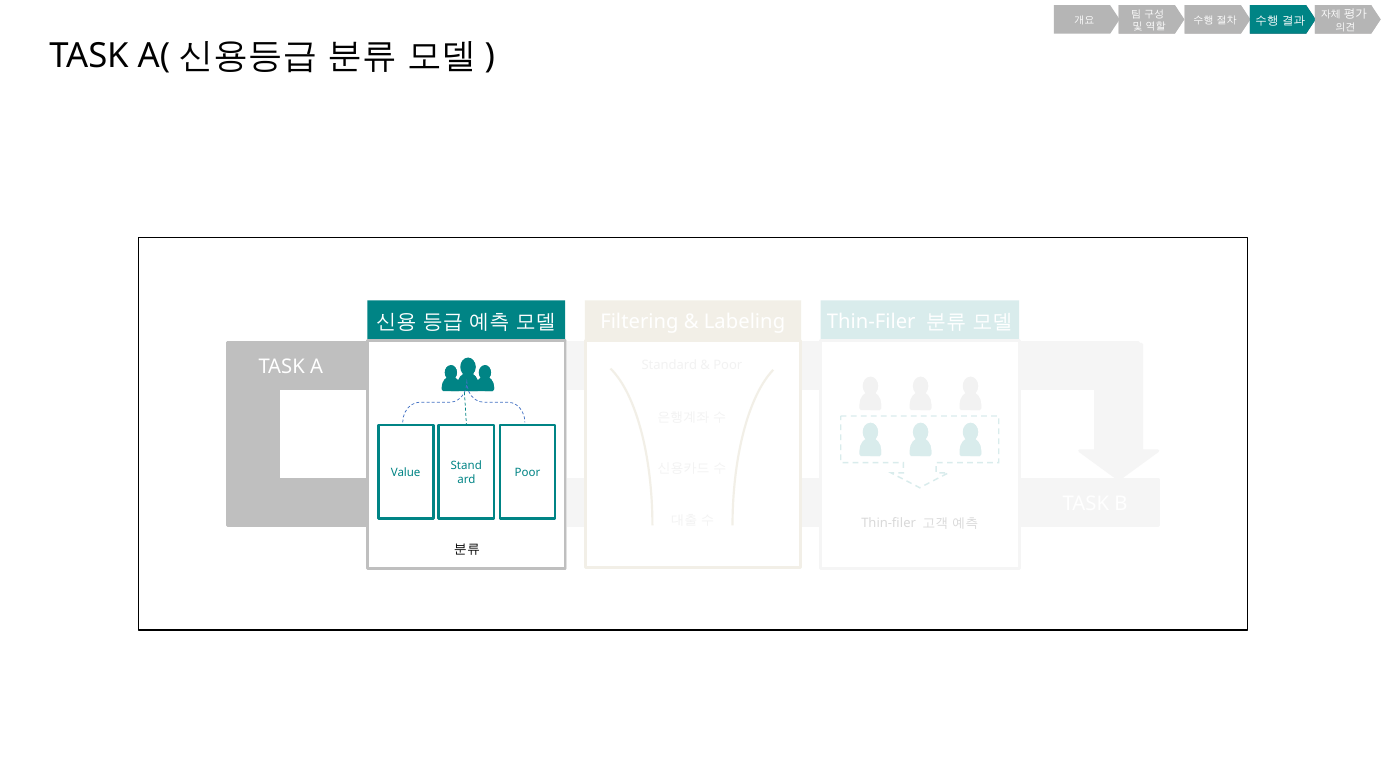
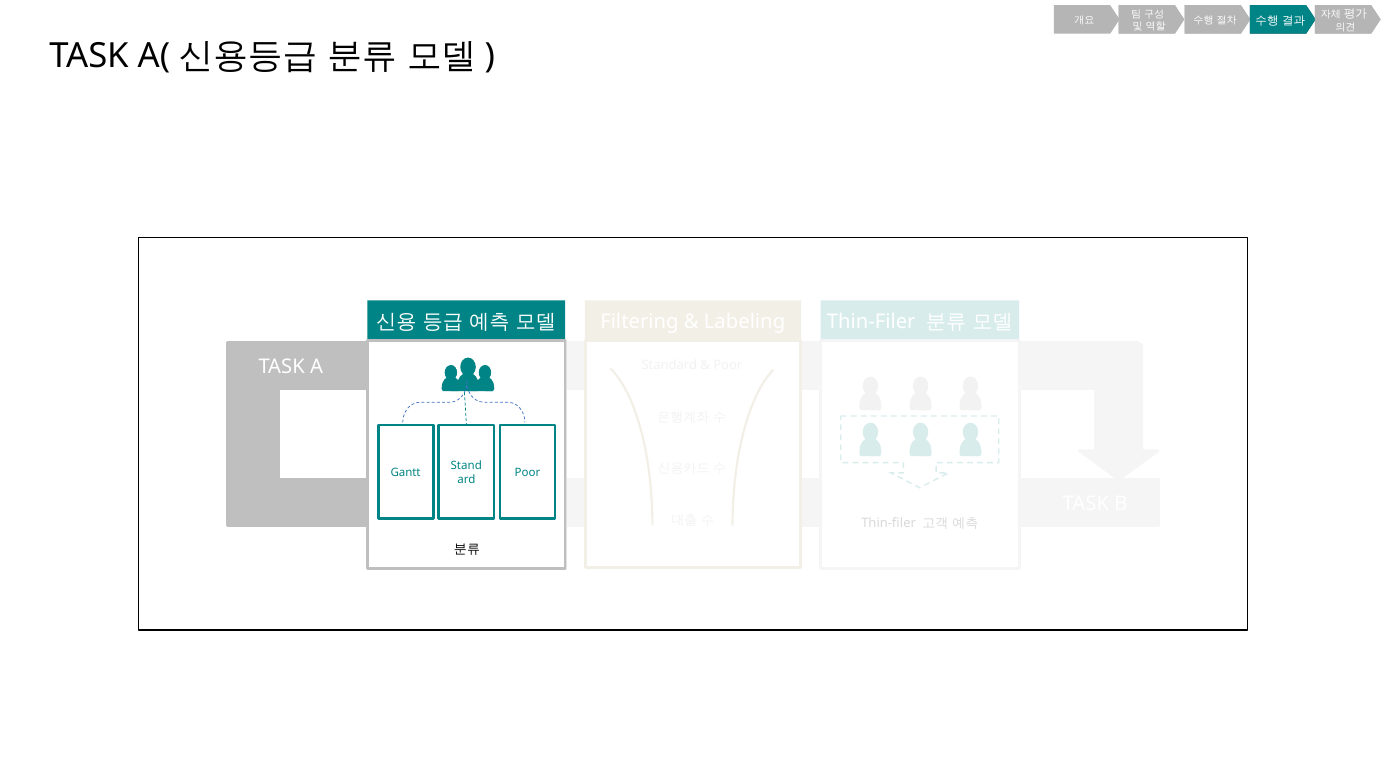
Value: Value -> Gantt (406, 473)
